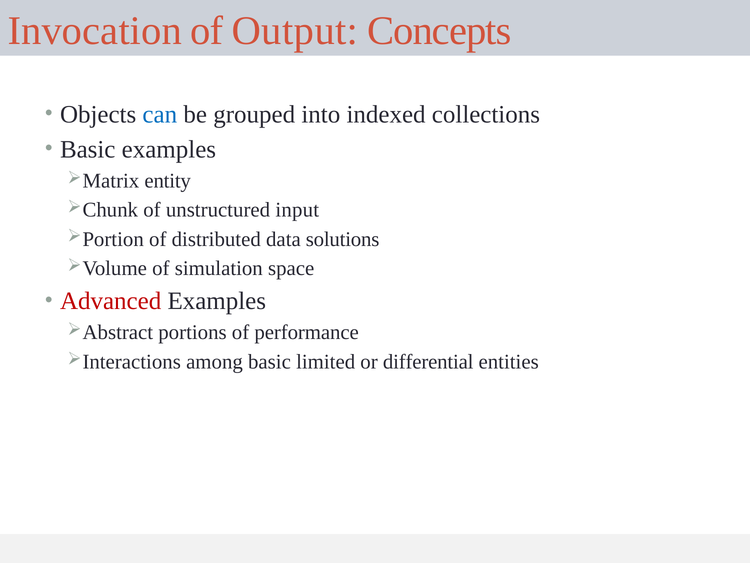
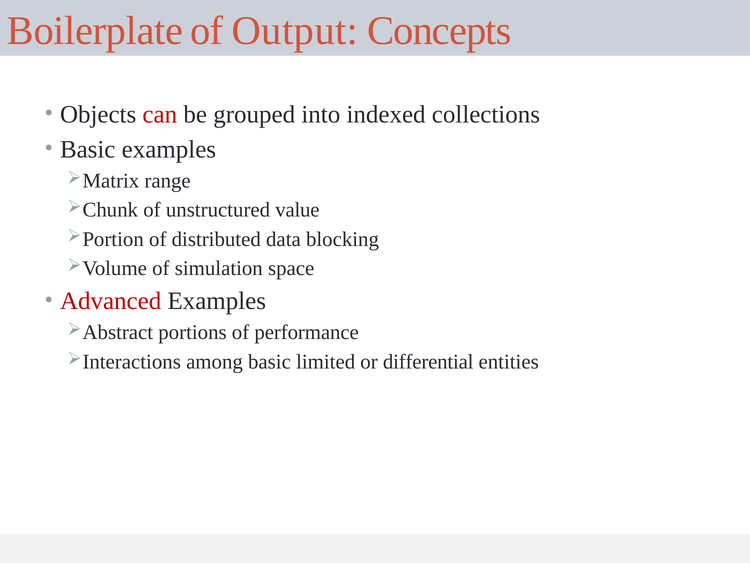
Invocation: Invocation -> Boilerplate (95, 31)
can colour: blue -> red (160, 114)
entity: entity -> range (168, 181)
input: input -> value (297, 210)
solutions: solutions -> blocking (342, 239)
